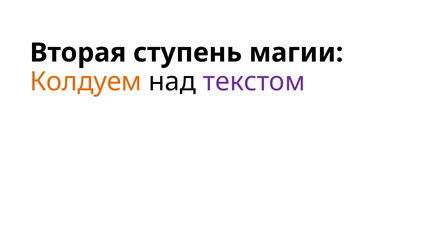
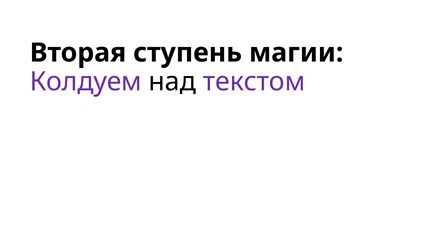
Колдуем colour: orange -> purple (86, 82)
